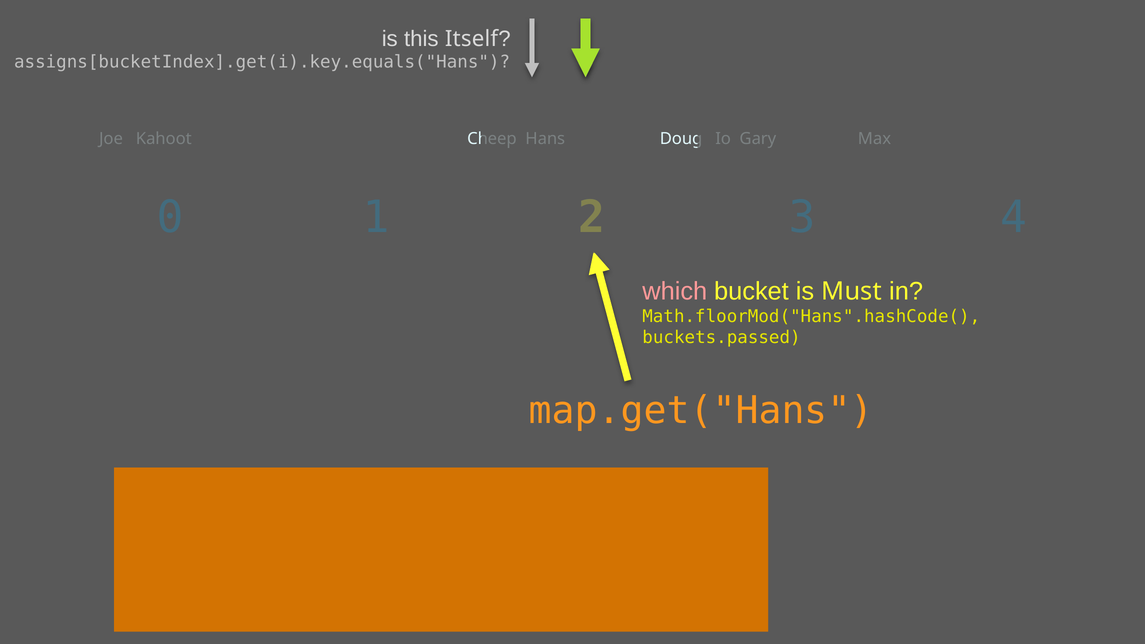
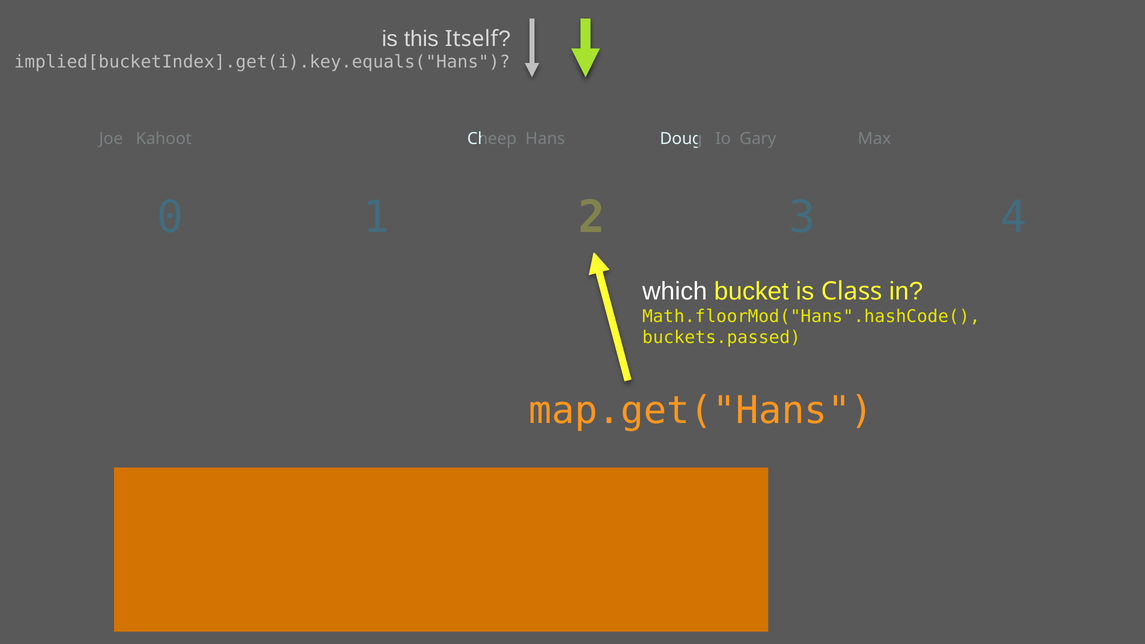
assigns[bucketIndex].get(i).key.equals("Hans: assigns[bucketIndex].get(i).key.equals("Hans -> implied[bucketIndex].get(i).key.equals("Hans (262, 62)
which colour: pink -> white (675, 291)
Must: Must -> Class (852, 291)
